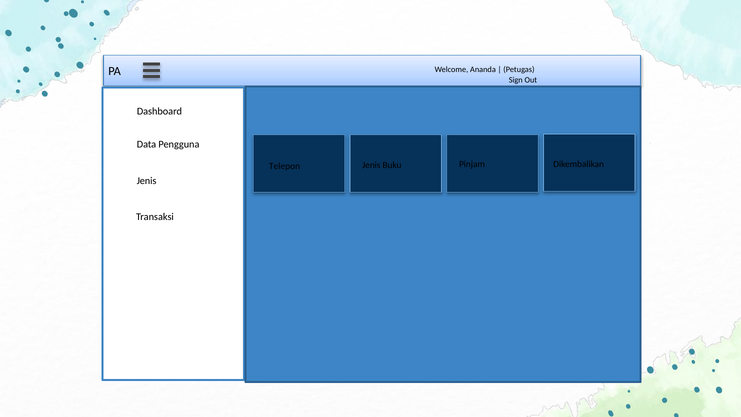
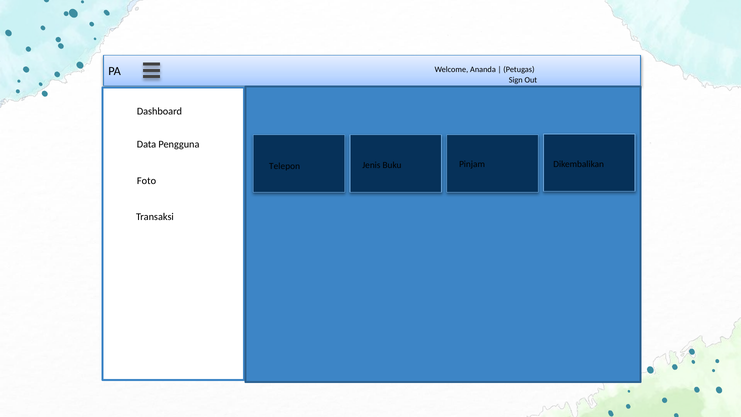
Jenis: Jenis -> Foto (146, 181)
